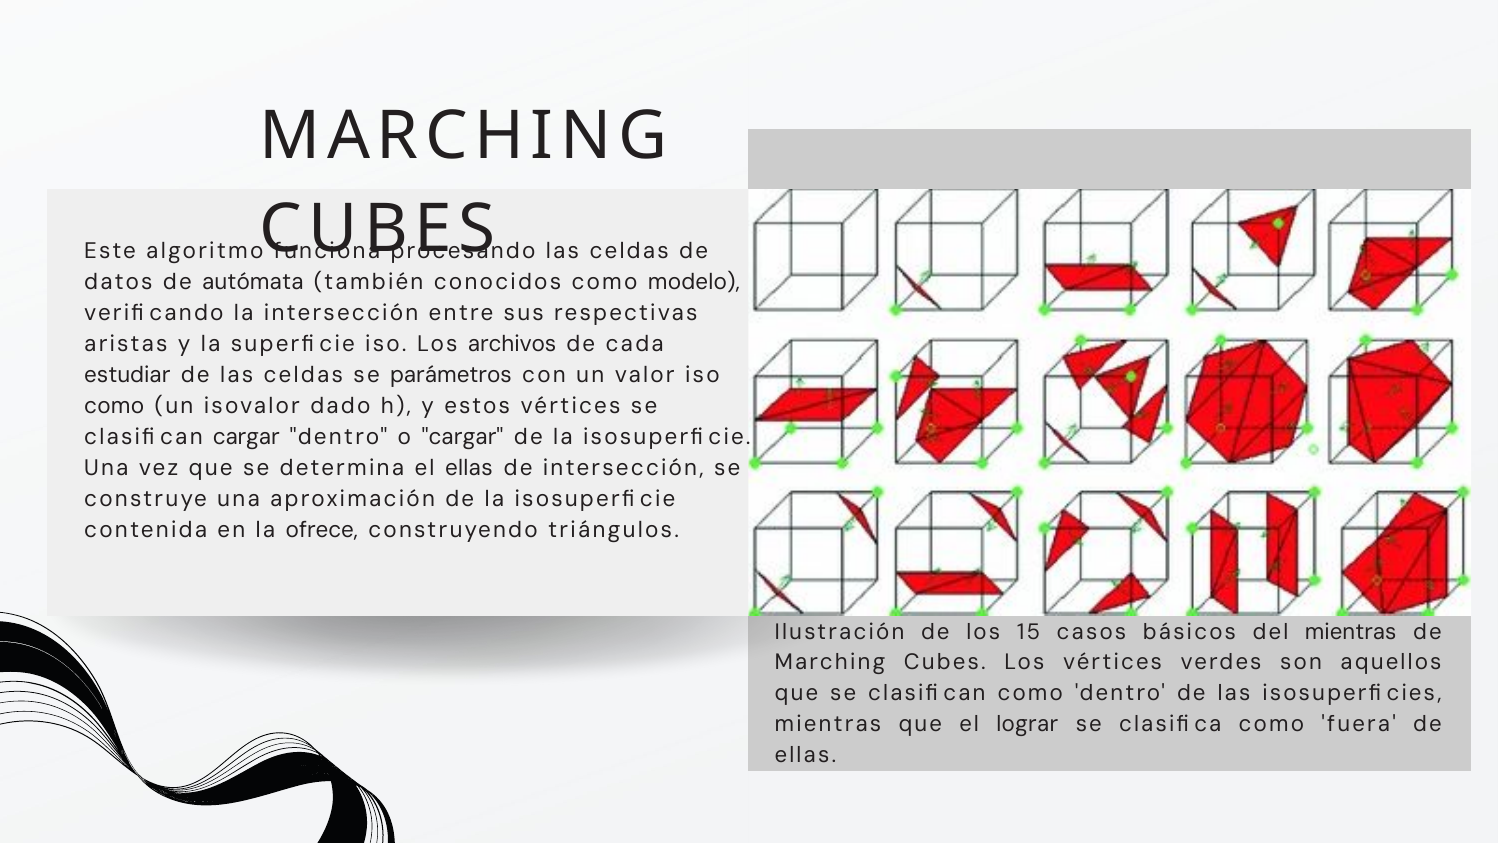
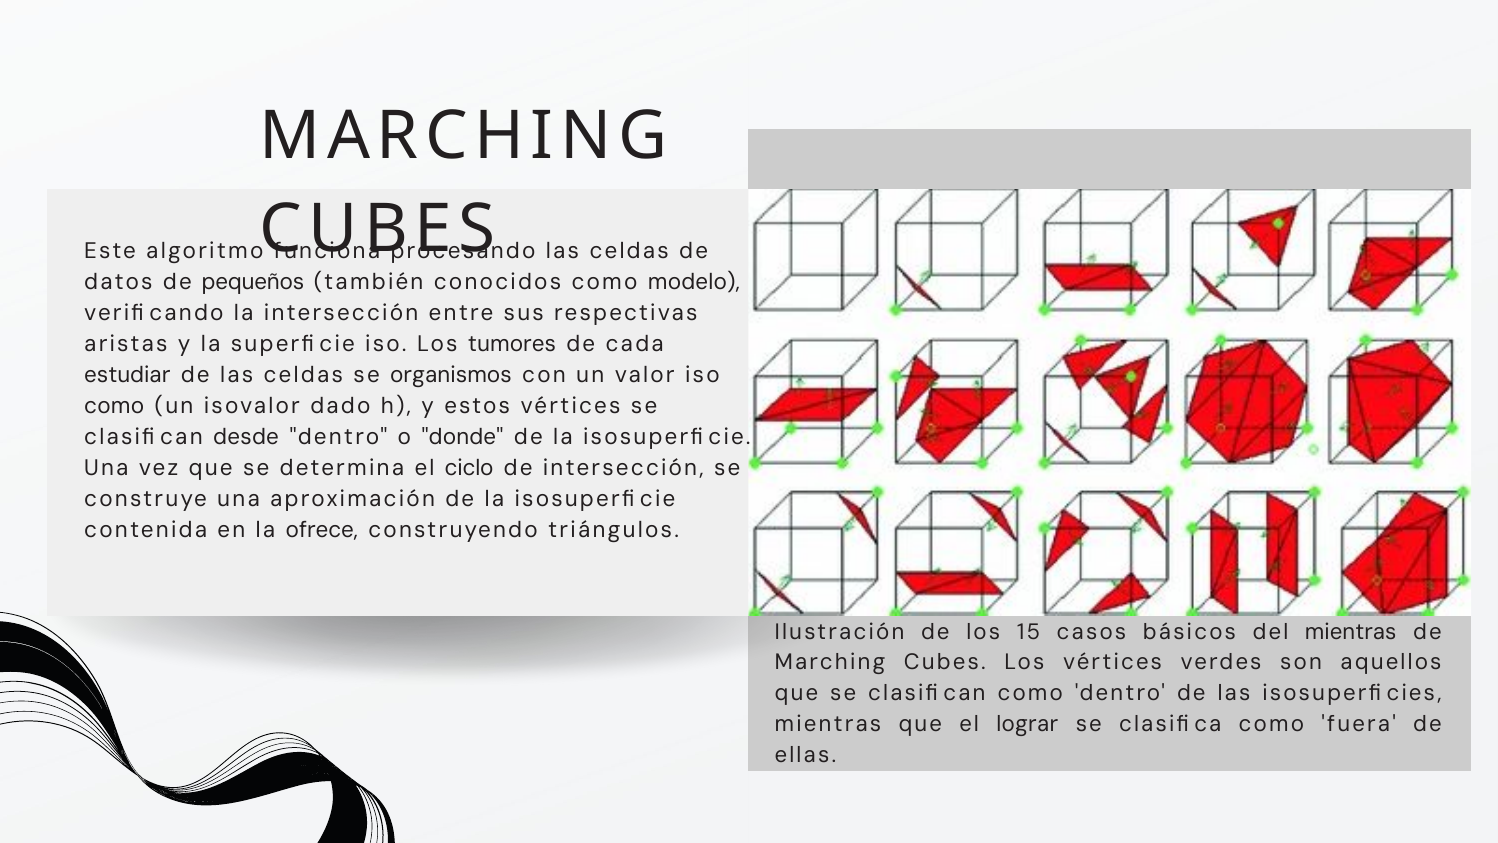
autómata: autómata -> pequeños (253, 282)
archivos: archivos -> tumores (512, 344)
parámetros: parámetros -> organismos (451, 375)
clasifican cargar: cargar -> desde (246, 437)
o cargar: cargar -> donde (462, 437)
el ellas: ellas -> ciclo (469, 468)
